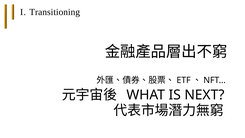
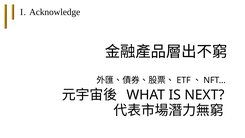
Transitioning: Transitioning -> Acknowledge (55, 12)
